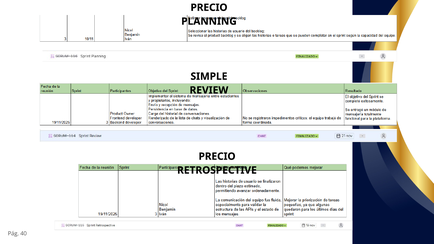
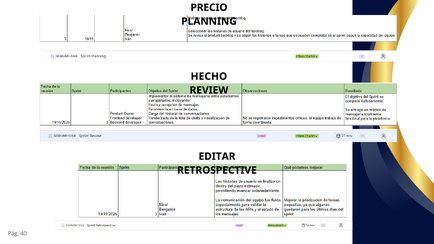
SIMPLE: SIMPLE -> HECHO (209, 76)
PRECIO: PRECIO -> EDITAR (217, 157)
